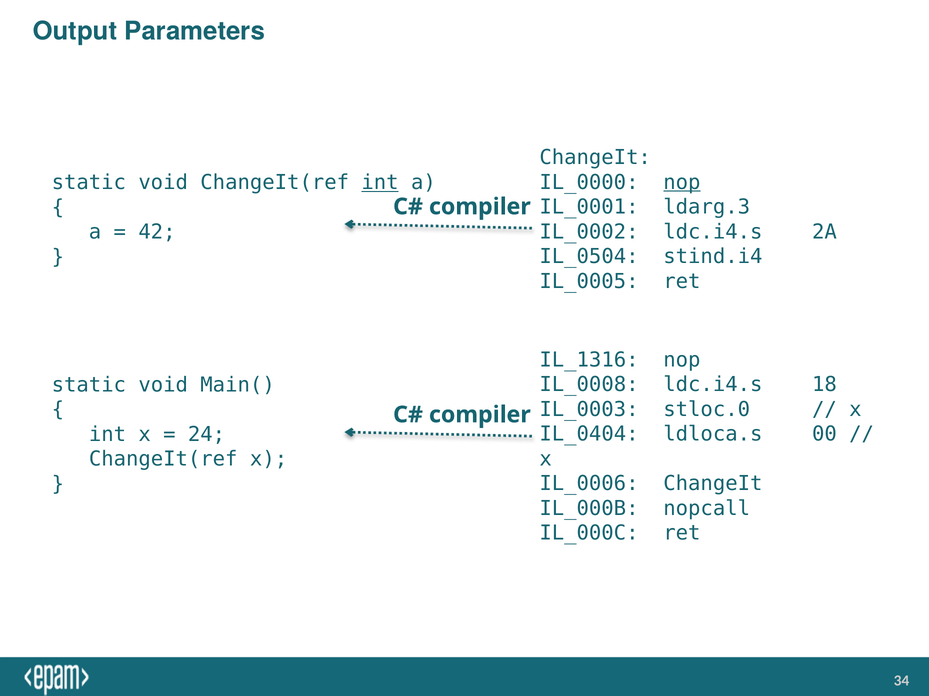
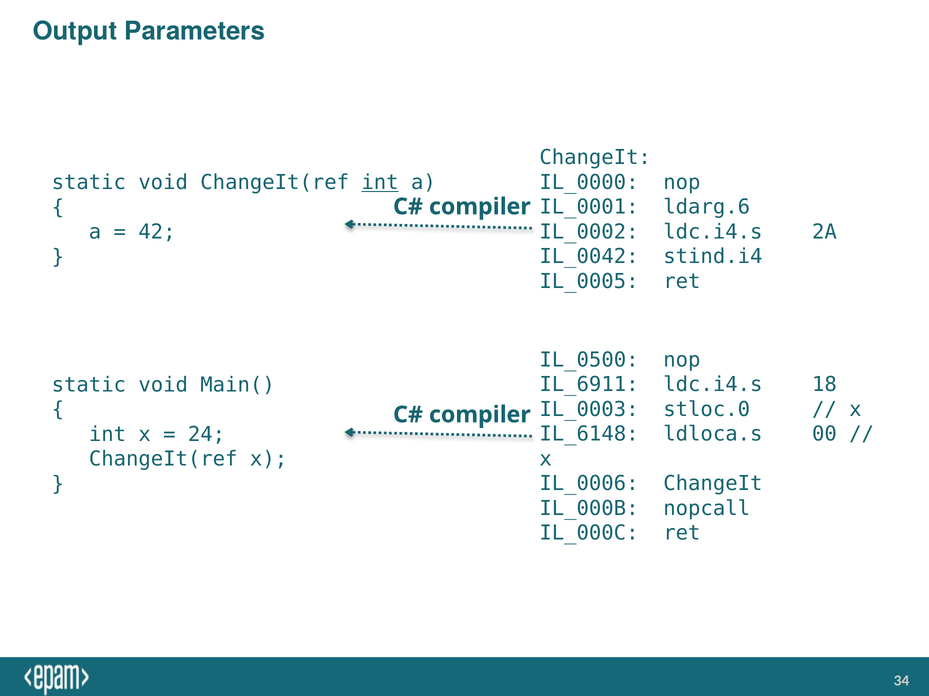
nop underline: present -> none (682, 182)
ldarg.3: ldarg.3 -> ldarg.6 (707, 207)
IL_0504: IL_0504 -> IL_0042 (589, 257)
IL_1316: IL_1316 -> IL_0500 (589, 360)
IL_0008: IL_0008 -> IL_6911 (589, 385)
IL_0404: IL_0404 -> IL_6148 (589, 435)
